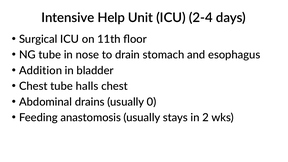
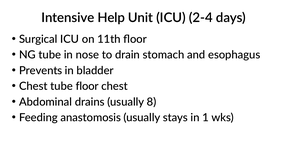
Addition: Addition -> Prevents (41, 71)
tube halls: halls -> floor (87, 86)
0: 0 -> 8 (151, 102)
2: 2 -> 1 (206, 118)
